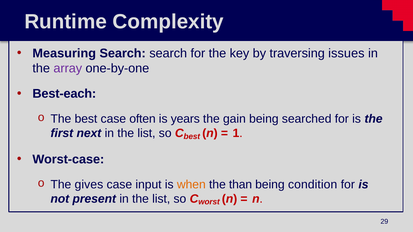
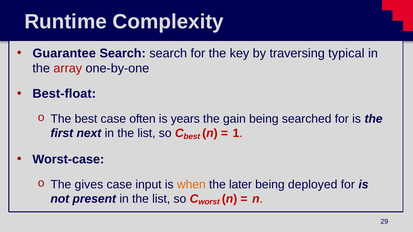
Measuring: Measuring -> Guarantee (64, 53)
issues: issues -> typical (346, 53)
array colour: purple -> red (68, 68)
Best-each: Best-each -> Best-float (64, 94)
than: than -> later (241, 185)
condition: condition -> deployed (313, 185)
